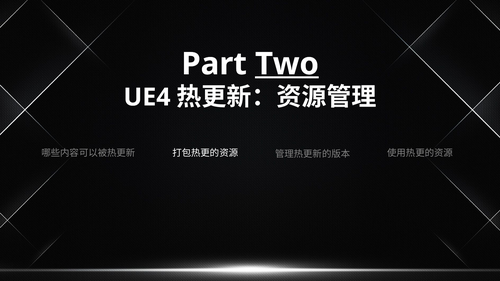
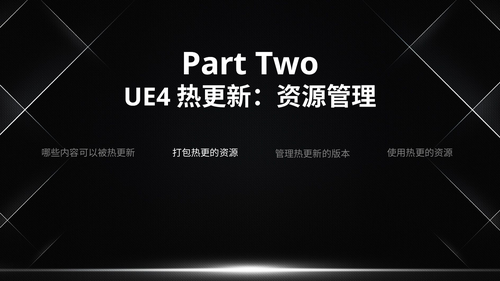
Two underline: present -> none (287, 64)
